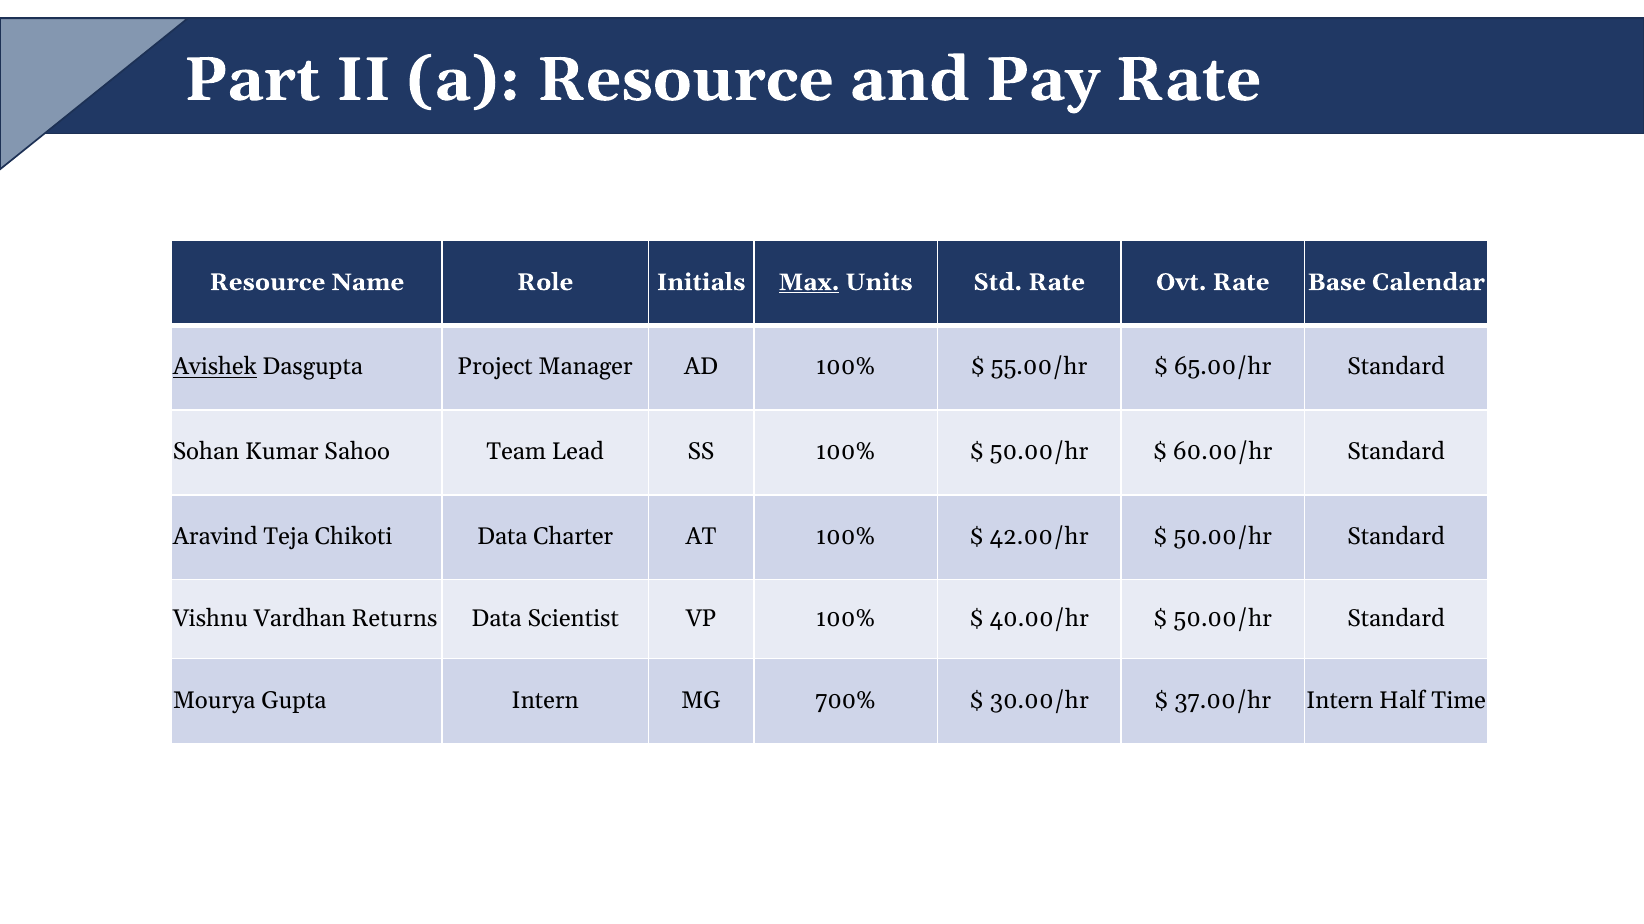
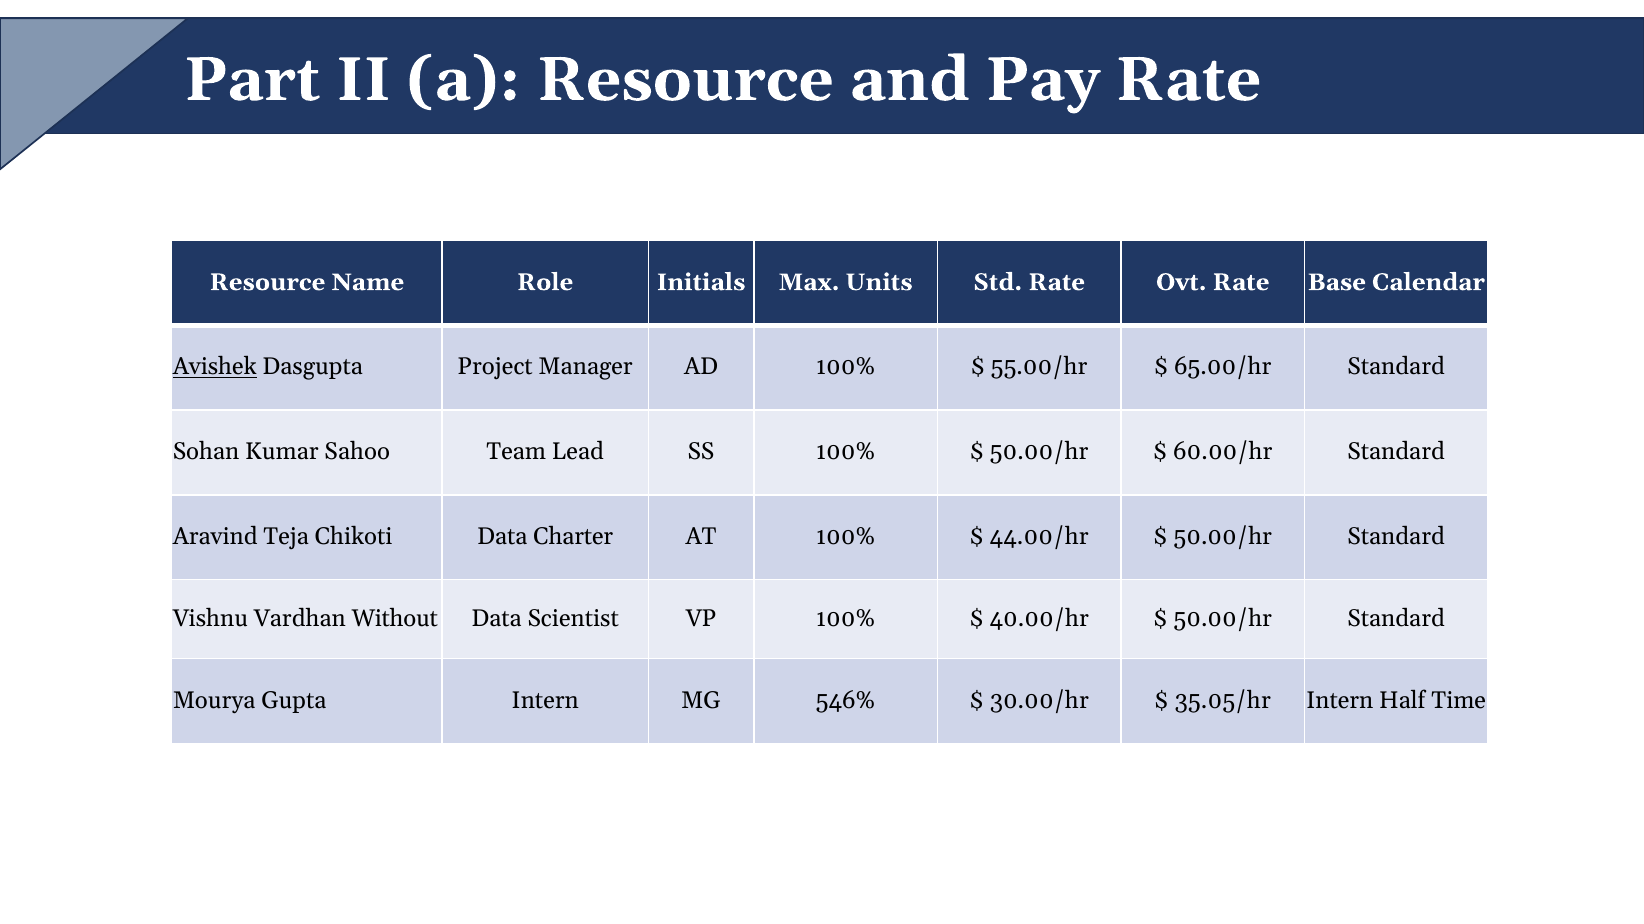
Max underline: present -> none (809, 282)
42.00/hr: 42.00/hr -> 44.00/hr (1039, 537)
Returns: Returns -> Without (395, 619)
700%: 700% -> 546% (846, 701)
37.00/hr: 37.00/hr -> 35.05/hr (1223, 701)
